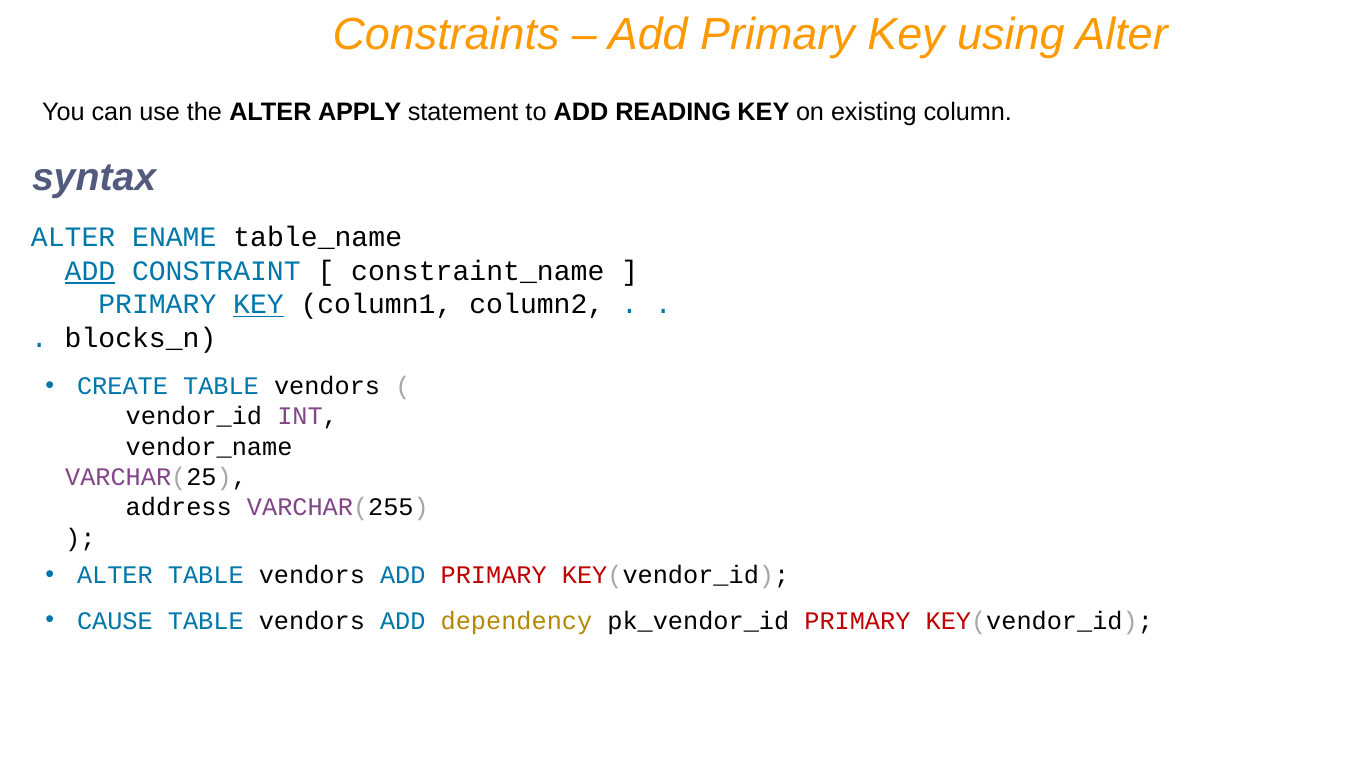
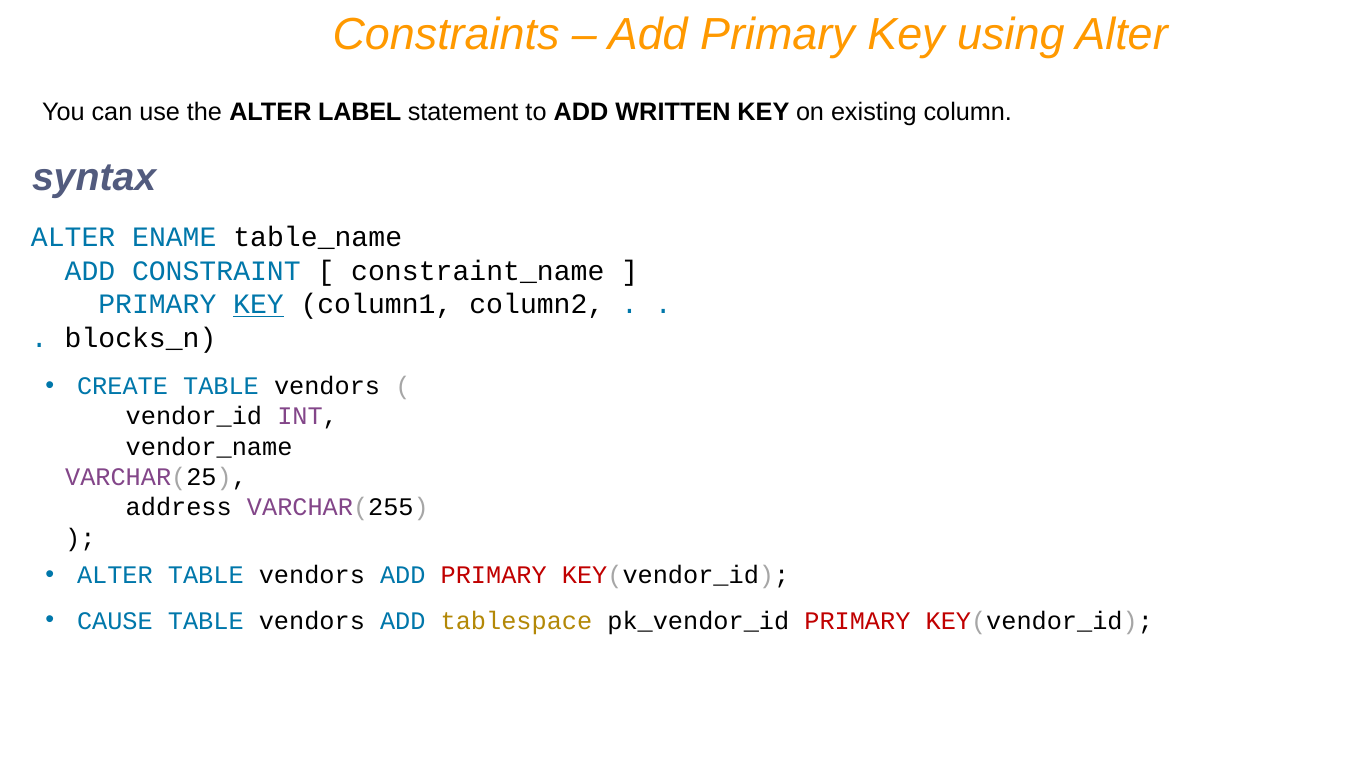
APPLY: APPLY -> LABEL (360, 112)
READING: READING -> WRITTEN (673, 112)
ADD underline: present -> none (90, 271)
dependency: dependency -> tablespace (516, 620)
